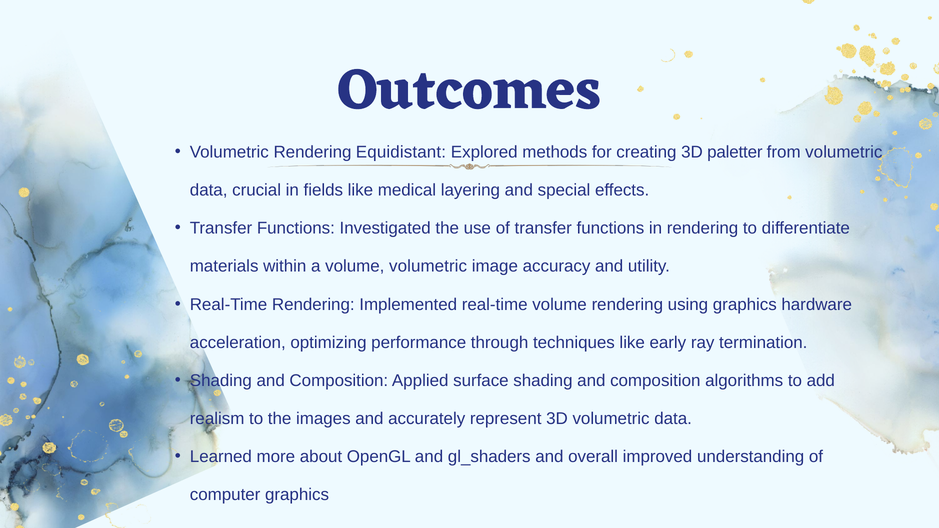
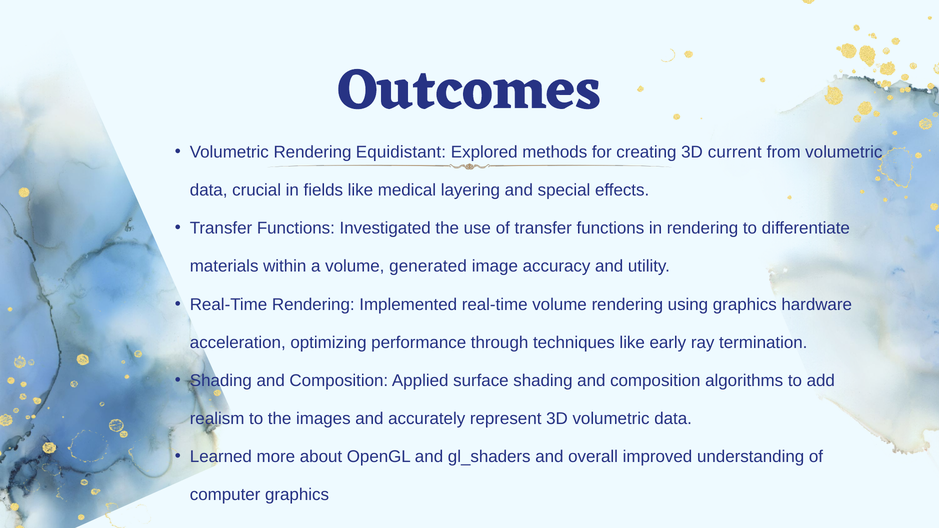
paletter: paletter -> current (735, 152)
volume volumetric: volumetric -> generated (428, 266)
